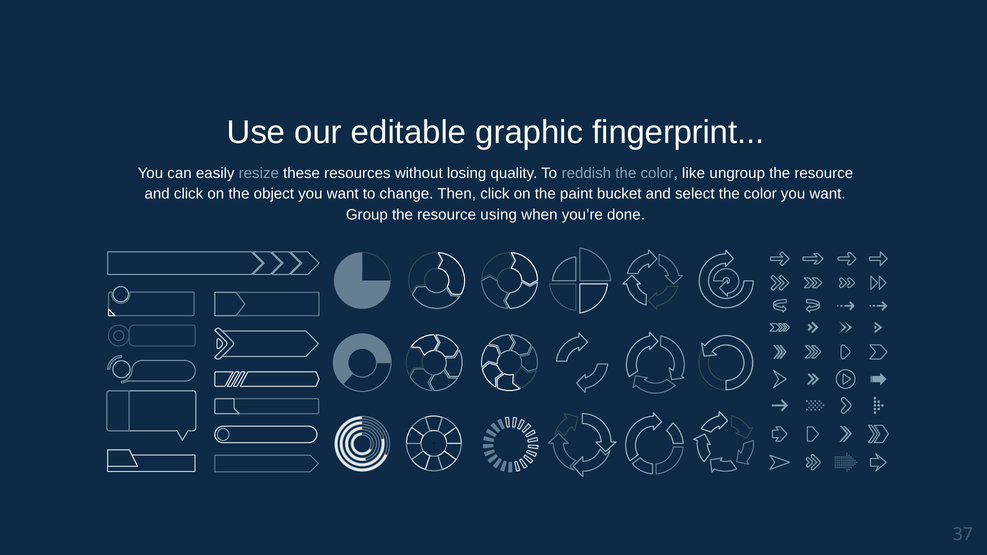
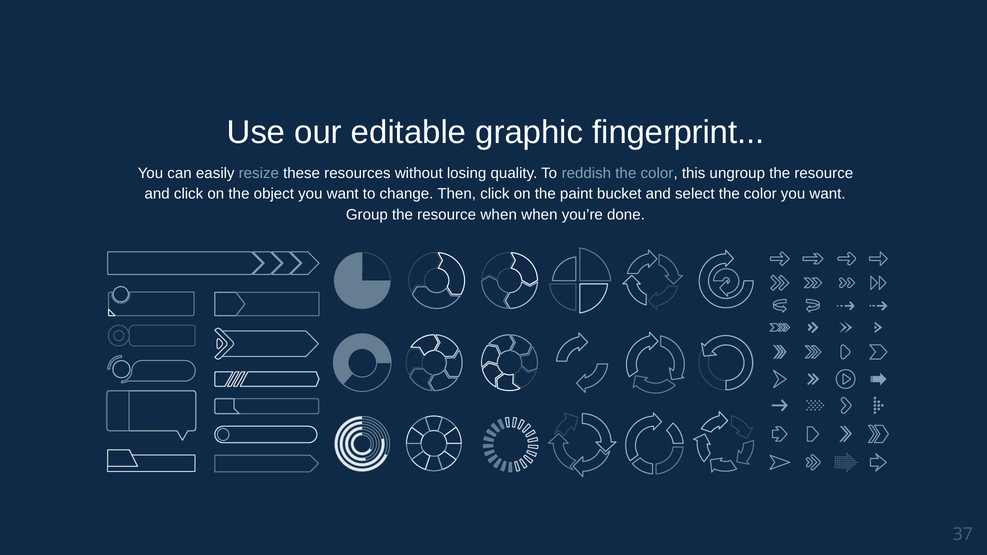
like: like -> this (694, 173)
resource using: using -> when (499, 215)
